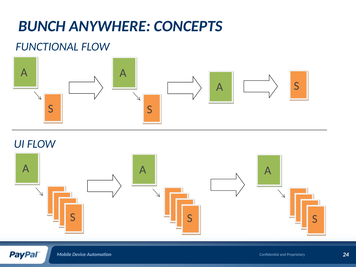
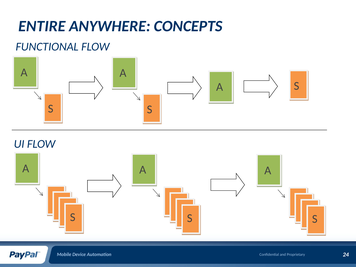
BUNCH: BUNCH -> ENTIRE (42, 26)
